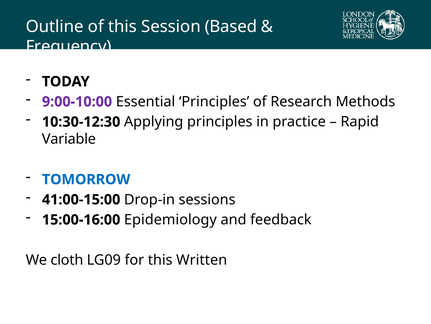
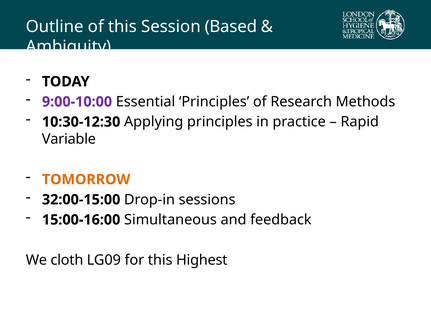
Frequency: Frequency -> Ambiguity (69, 47)
TOMORROW colour: blue -> orange (86, 179)
41:00-15:00: 41:00-15:00 -> 32:00-15:00 (81, 199)
Epidemiology: Epidemiology -> Simultaneous (170, 219)
Written: Written -> Highest (202, 260)
